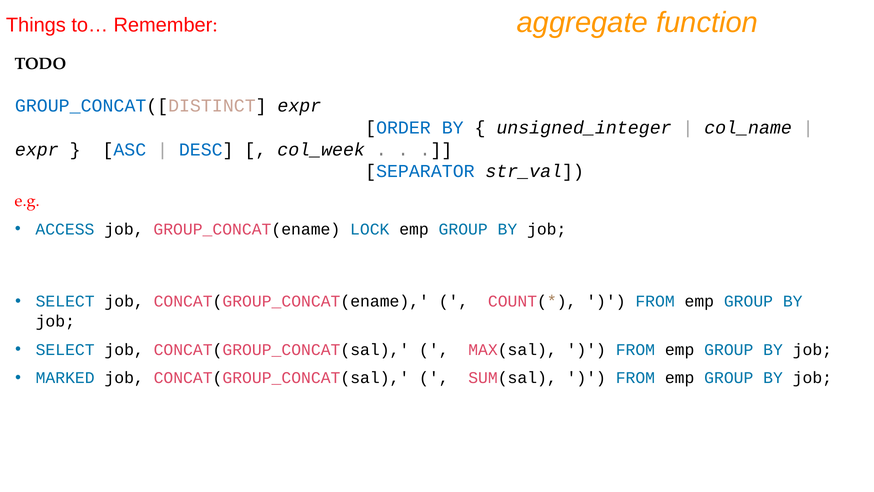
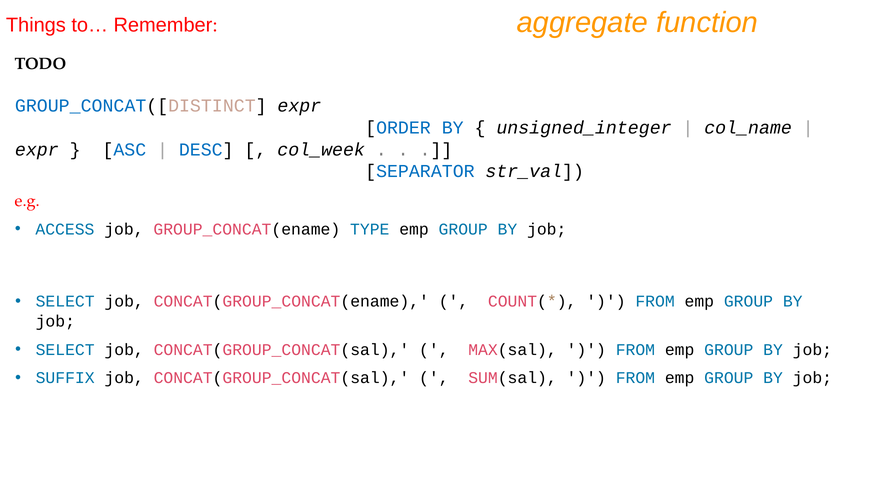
LOCK: LOCK -> TYPE (370, 229)
MARKED: MARKED -> SUFFIX (65, 378)
